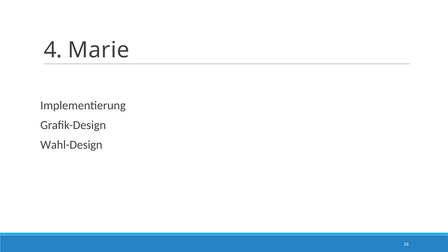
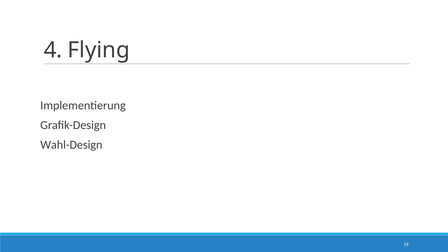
Marie: Marie -> Flying (99, 50)
